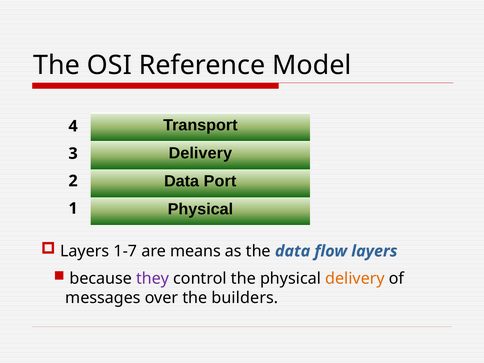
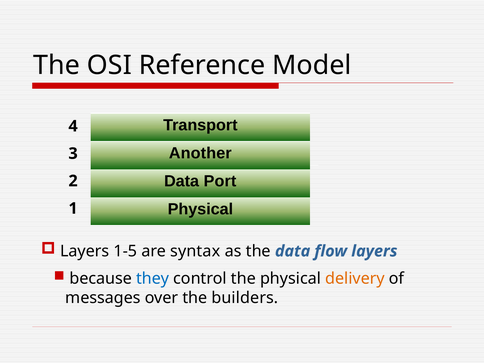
Delivery: Delivery -> Another (200, 153)
1-7: 1-7 -> 1-5 (125, 251)
means: means -> syntax (195, 251)
they colour: purple -> blue (153, 279)
